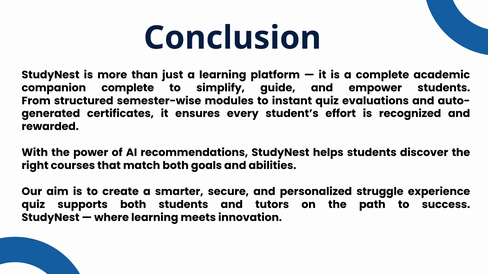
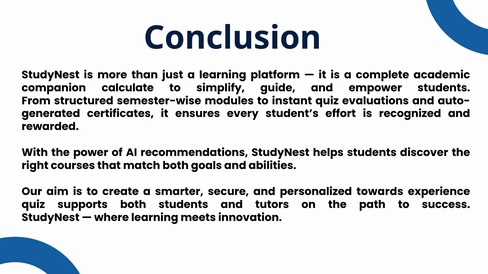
companion complete: complete -> calculate (128, 88)
struggle: struggle -> towards (380, 192)
